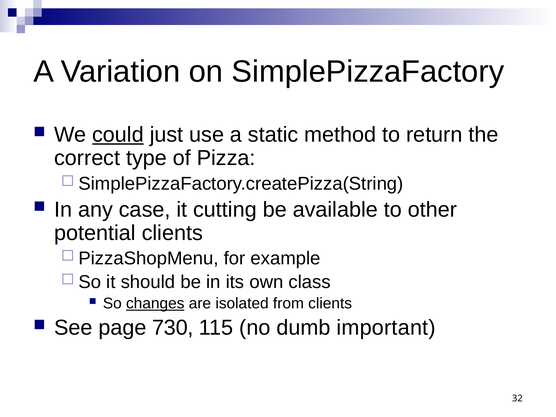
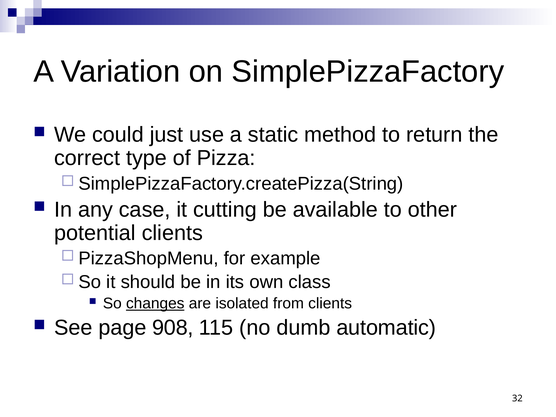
could underline: present -> none (118, 135)
730: 730 -> 908 (173, 328)
important: important -> automatic (386, 328)
